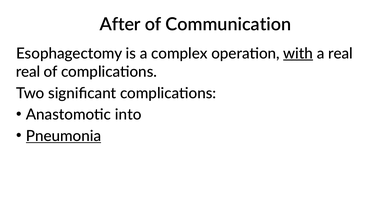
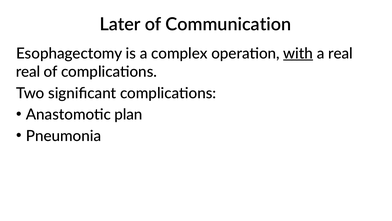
After: After -> Later (120, 24)
into: into -> plan (128, 114)
Pneumonia underline: present -> none (64, 136)
